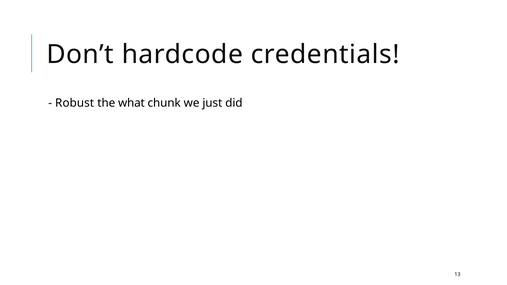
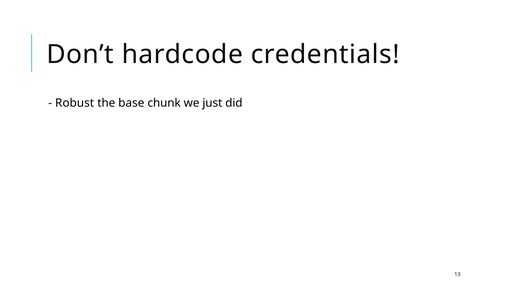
what: what -> base (131, 103)
